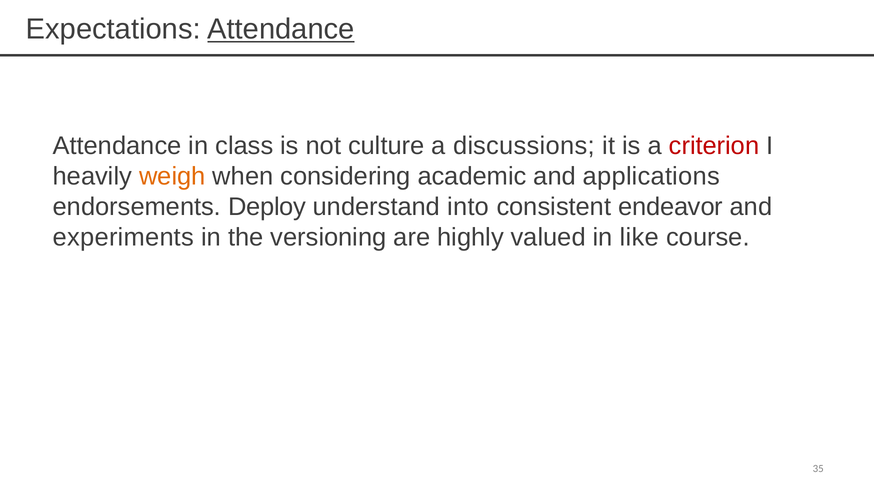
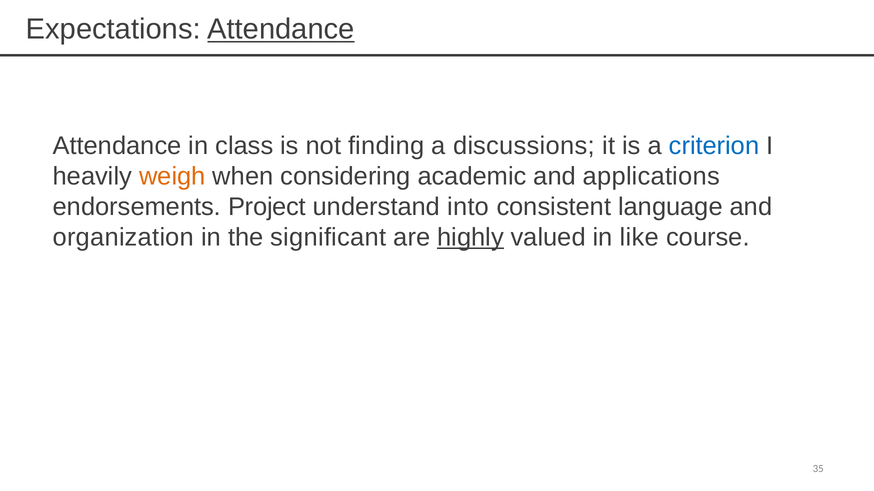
culture: culture -> finding (386, 146)
criterion colour: red -> blue (714, 146)
Deploy: Deploy -> Project (267, 207)
endeavor: endeavor -> language (670, 207)
experiments: experiments -> organization (123, 238)
versioning: versioning -> significant (328, 238)
highly underline: none -> present (470, 238)
